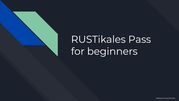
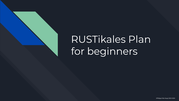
Pass: Pass -> Plan (140, 39)
